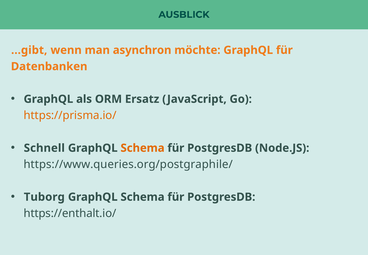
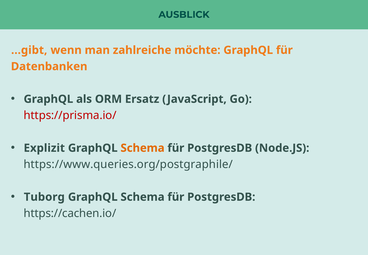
asynchron: asynchron -> zahlreiche (142, 50)
https://prisma.io/ colour: orange -> red (70, 115)
Schnell: Schnell -> Explizit (44, 148)
https://enthalt.io/: https://enthalt.io/ -> https://cachen.io/ (70, 213)
